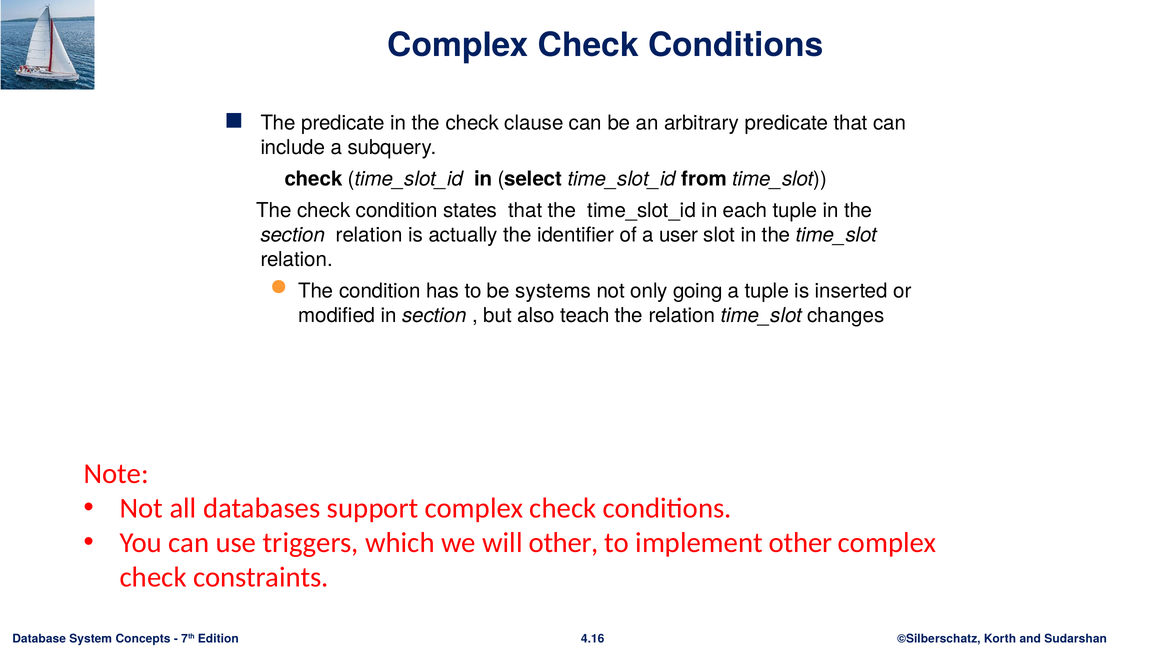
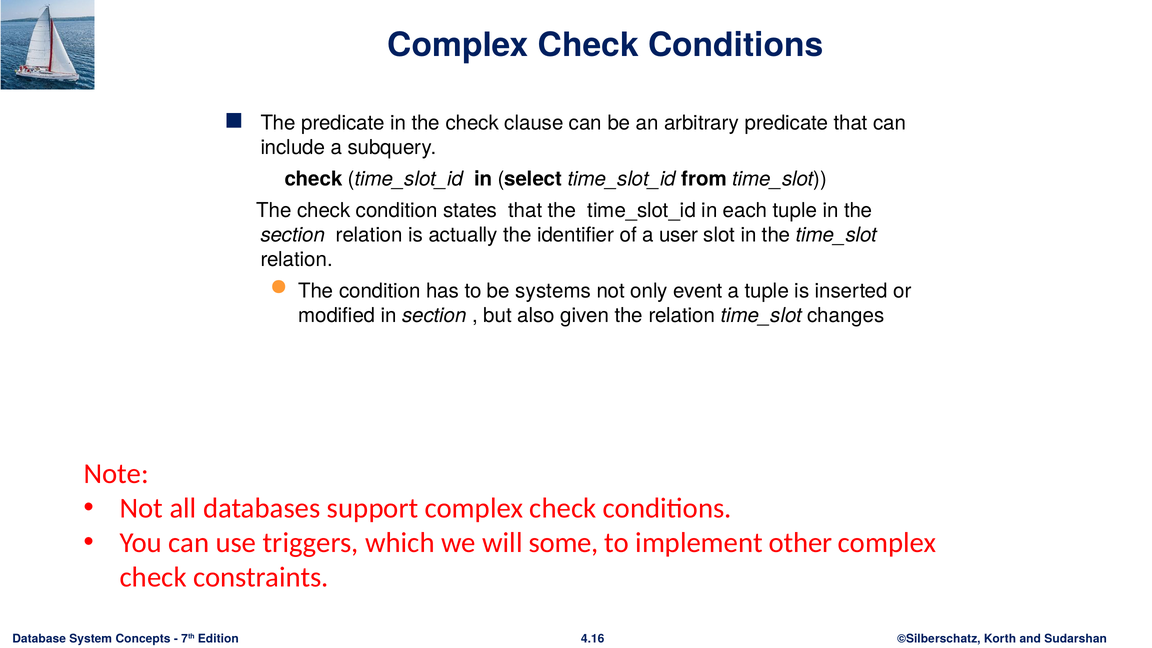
going: going -> event (698, 291)
teach: teach -> given (585, 316)
will other: other -> some (564, 543)
